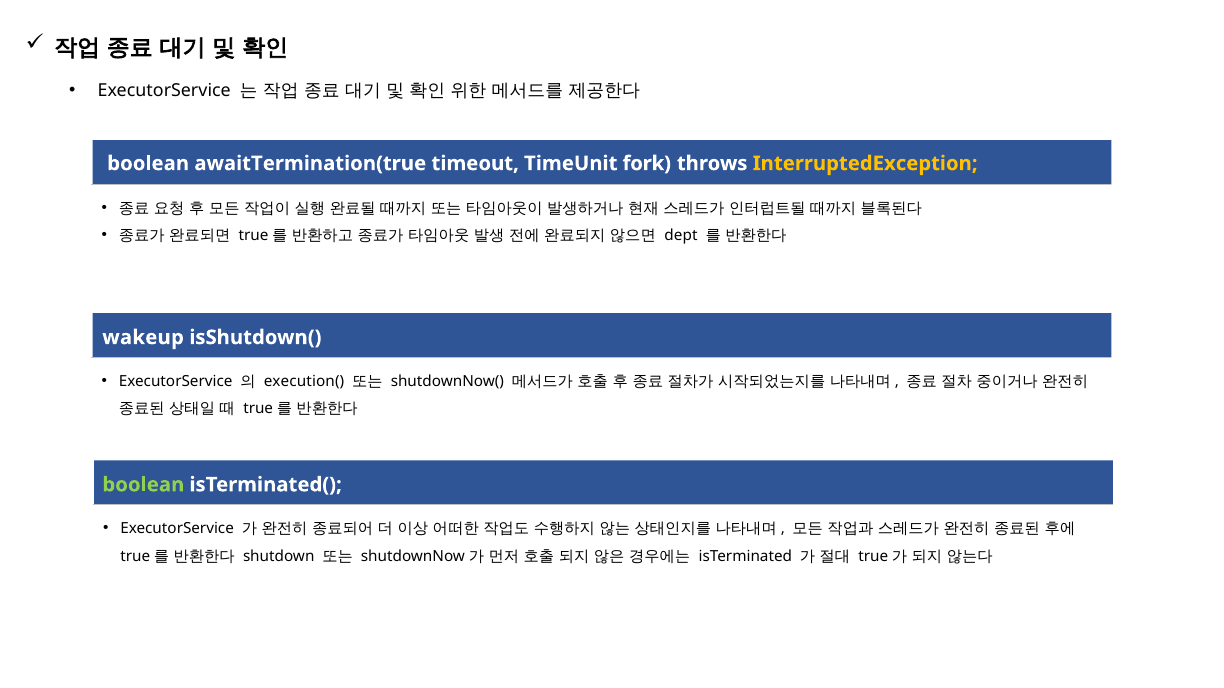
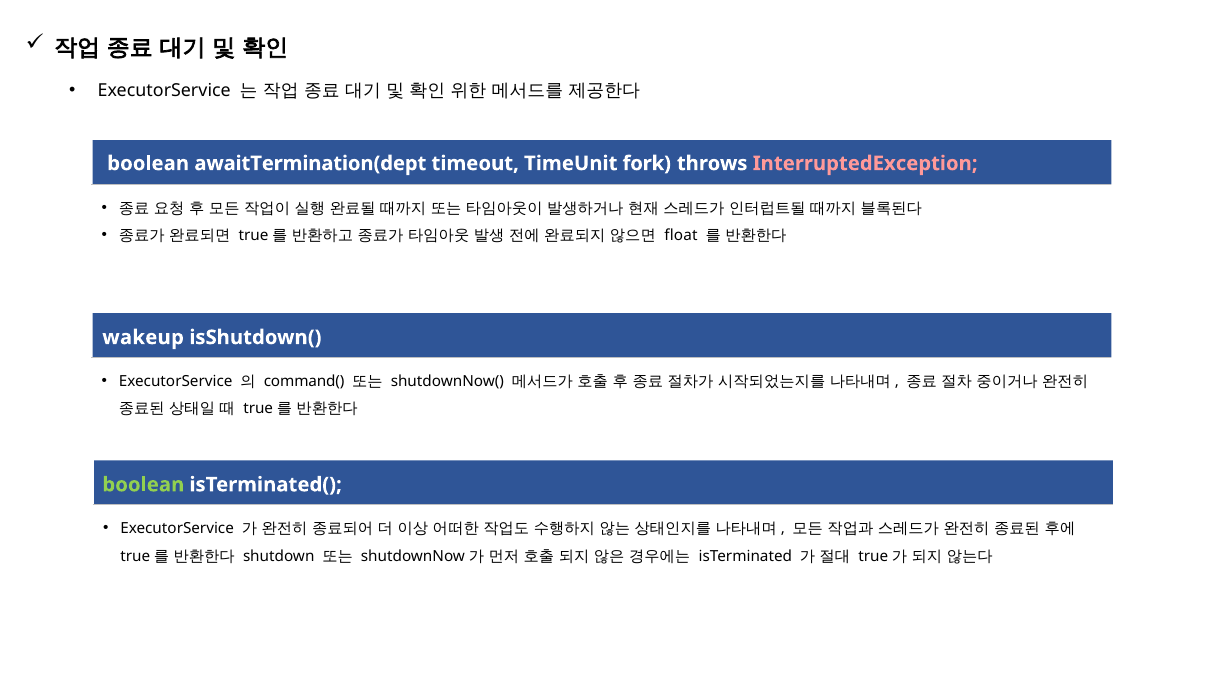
awaitTermination(true: awaitTermination(true -> awaitTermination(dept (310, 164)
InterruptedException colour: yellow -> pink (865, 164)
dept: dept -> float (681, 236)
execution(: execution( -> command( (304, 382)
